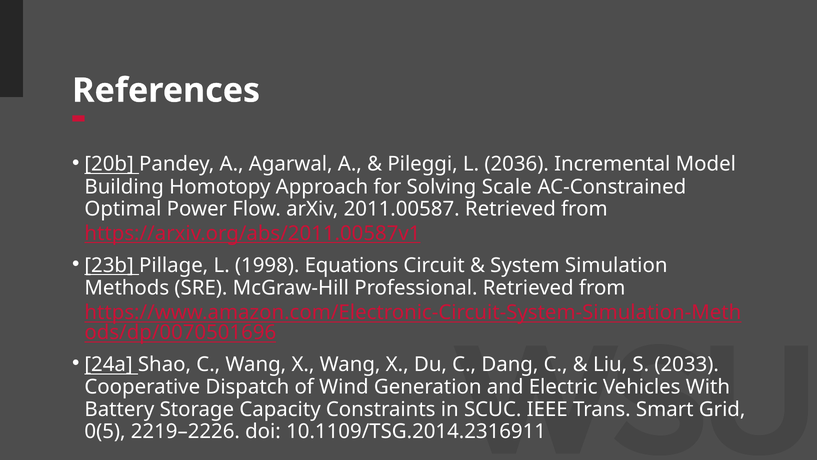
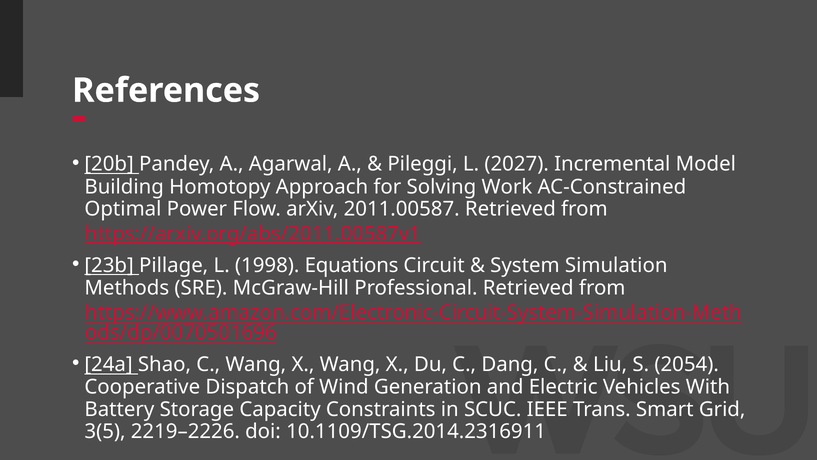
2036: 2036 -> 2027 (517, 164)
Scale: Scale -> Work (507, 187)
2033: 2033 -> 2054 (687, 364)
0(5: 0(5 -> 3(5 (105, 431)
